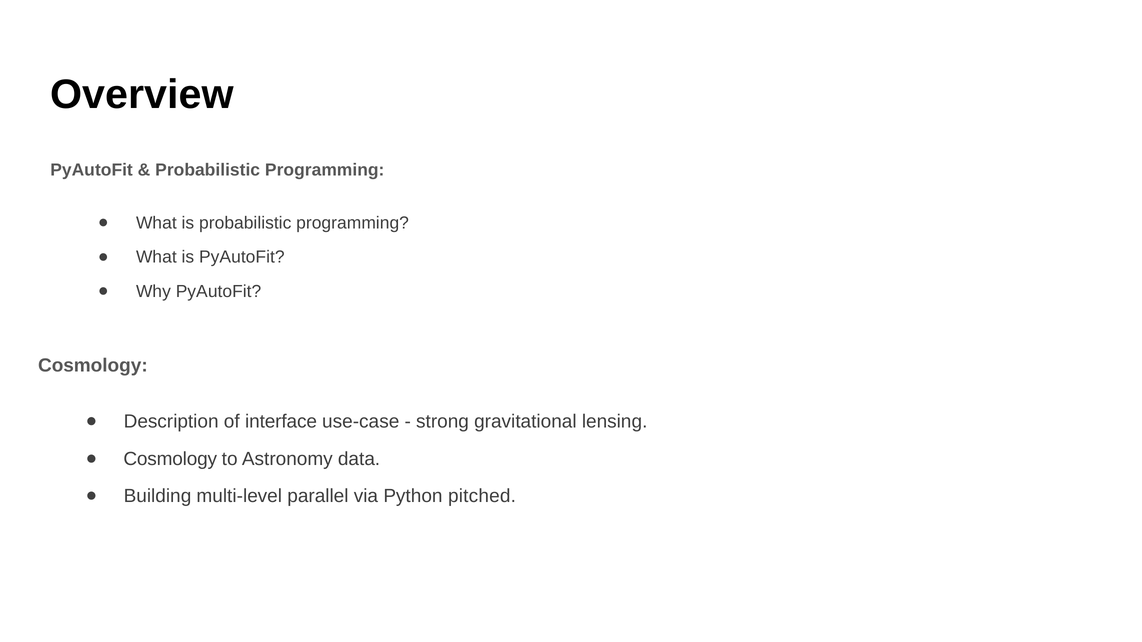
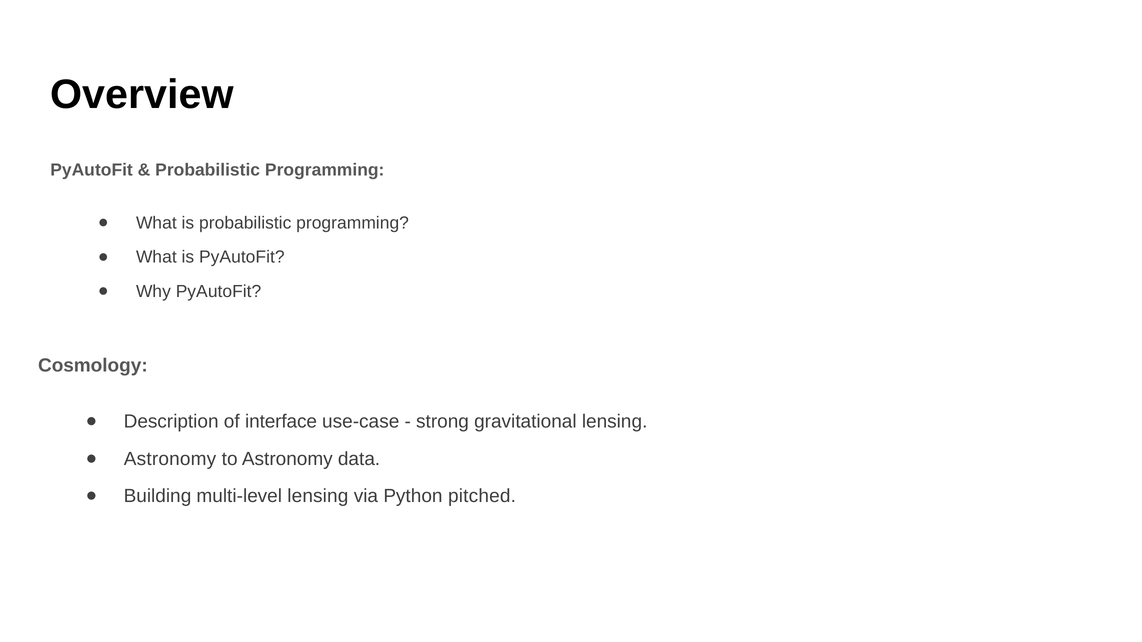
Cosmology: Cosmology -> Astronomy (170, 459)
multi-level parallel: parallel -> lensing (318, 496)
